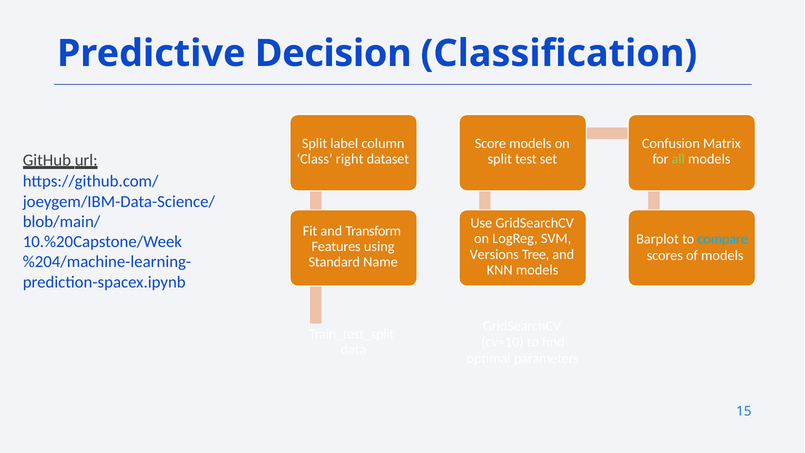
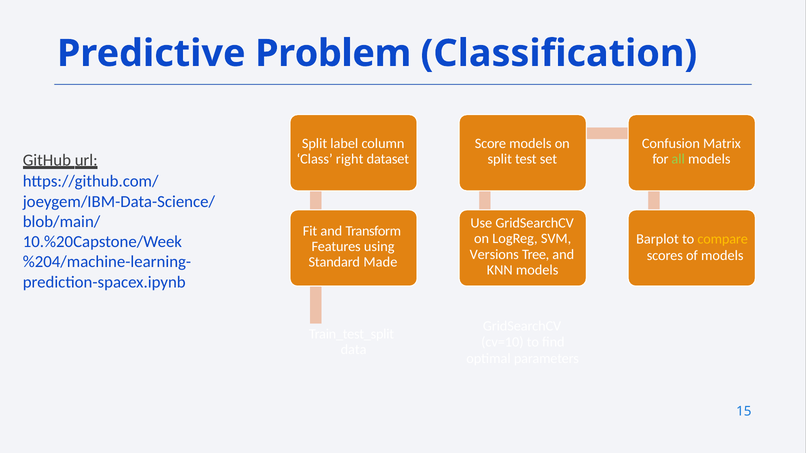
Decision: Decision -> Problem (333, 54)
compare colour: light blue -> yellow (723, 239)
Name: Name -> Made (380, 262)
